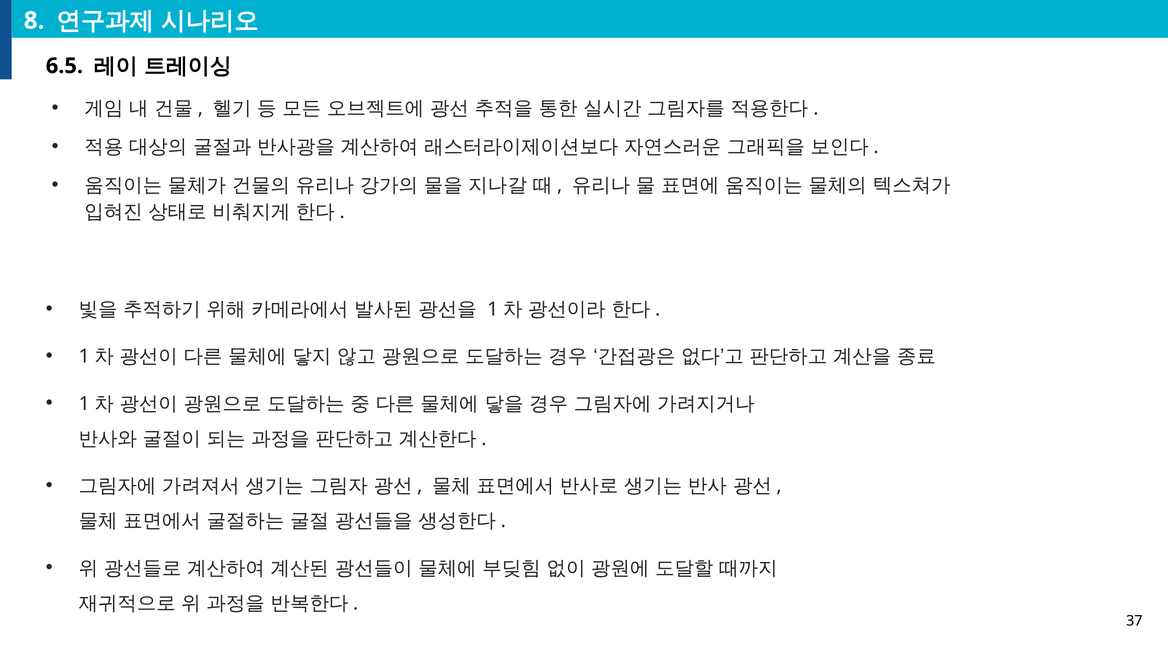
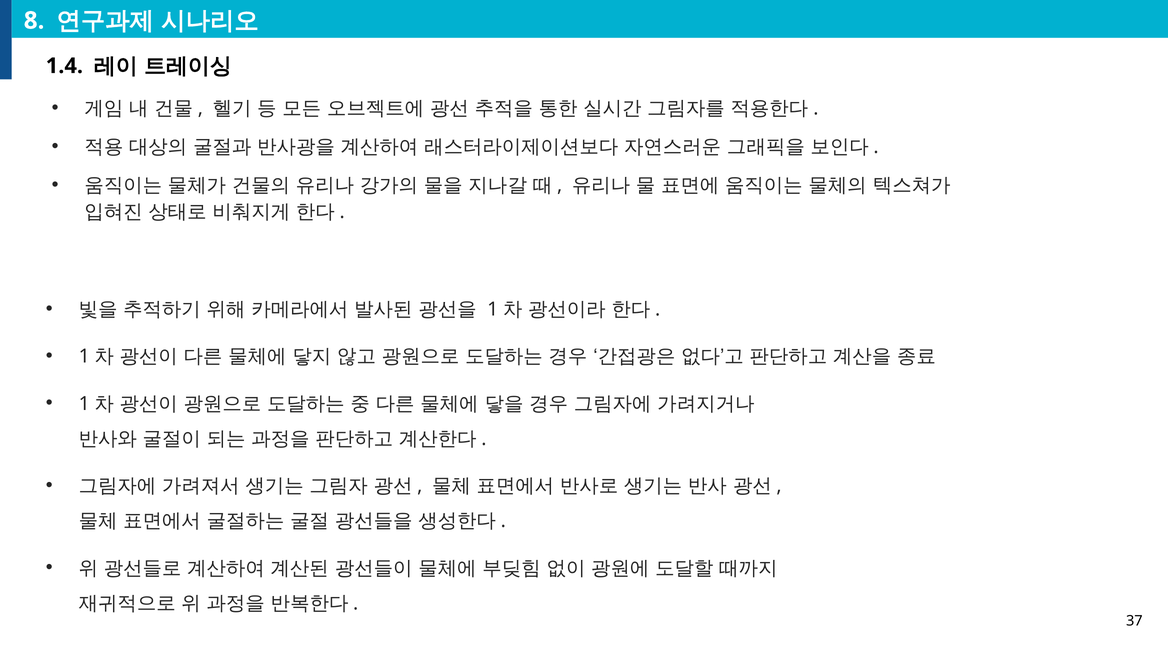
6.5: 6.5 -> 1.4 (64, 66)
